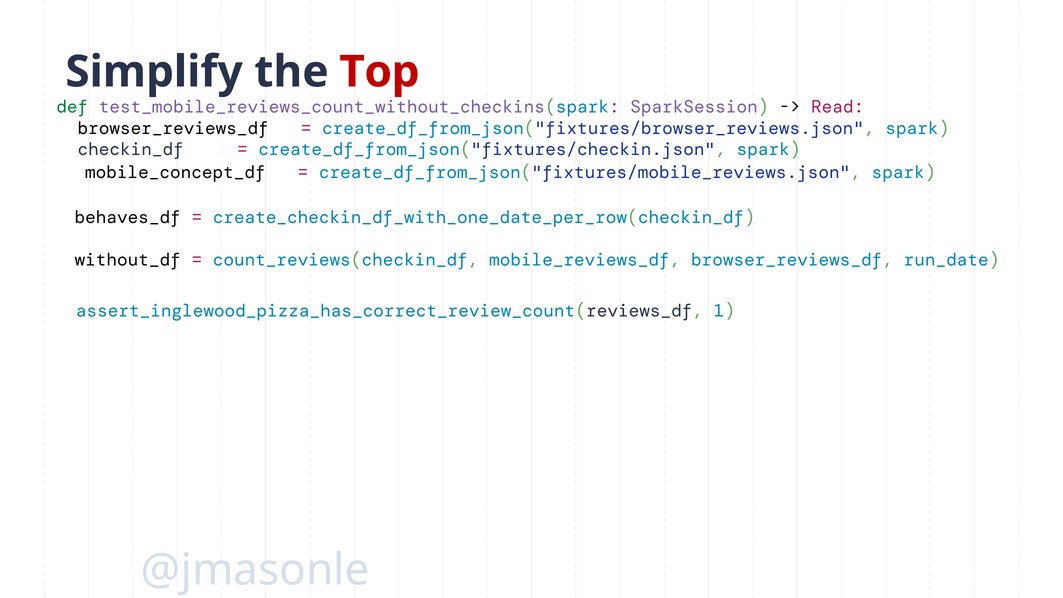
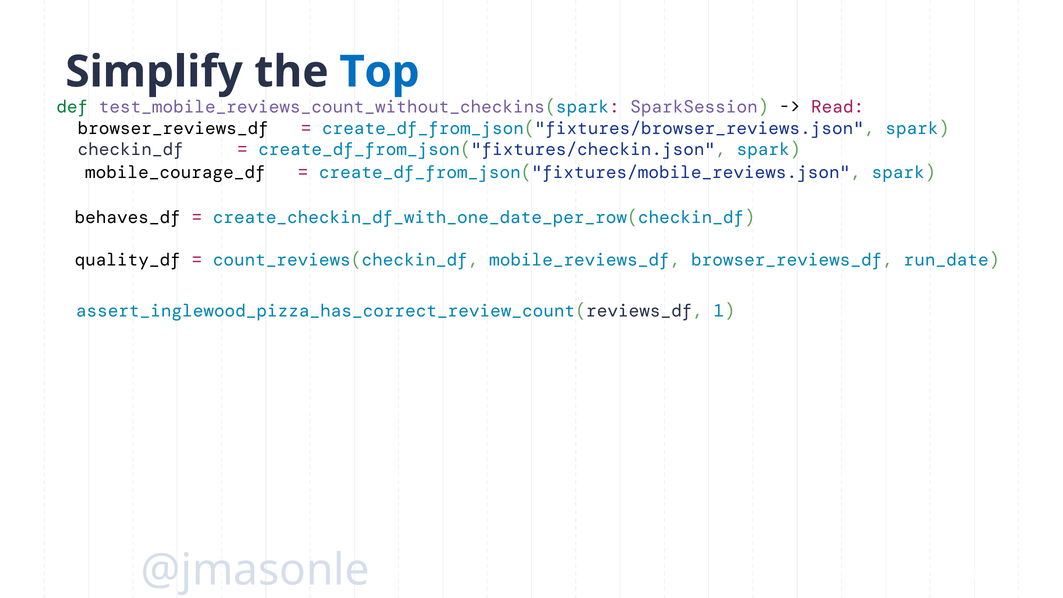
Top colour: red -> blue (379, 72)
mobile_concept_df: mobile_concept_df -> mobile_courage_df (175, 172)
without_df: without_df -> quality_df (128, 260)
